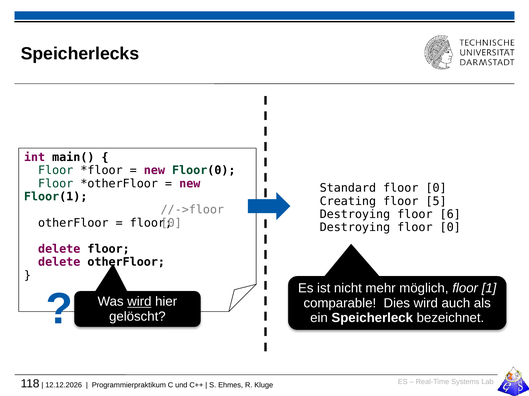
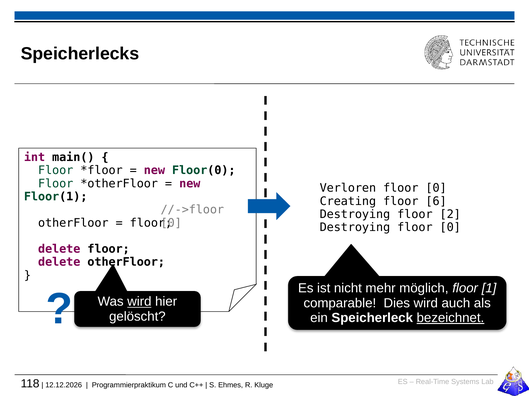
Standard: Standard -> Verloren (348, 188)
5: 5 -> 6 (436, 202)
6: 6 -> 2 (450, 215)
bezeichnet underline: none -> present (450, 318)
